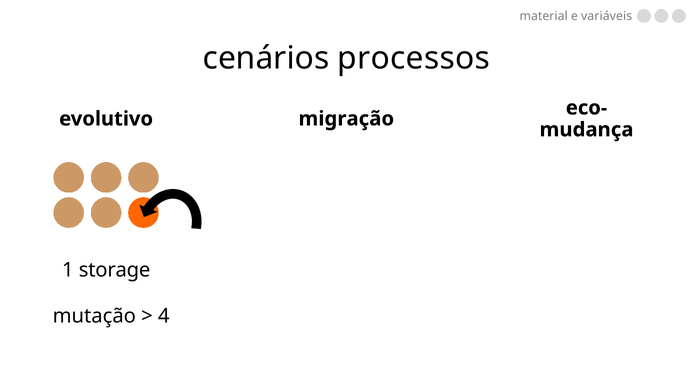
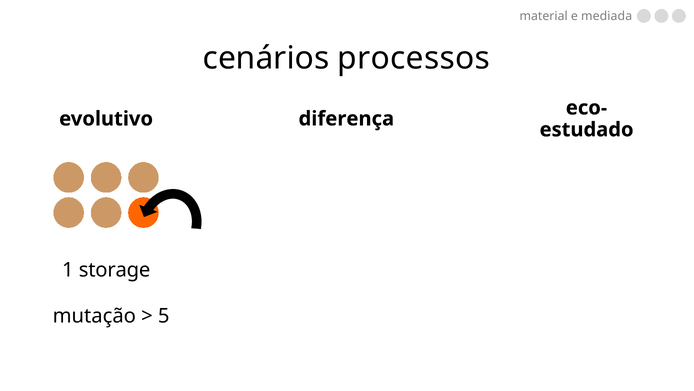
variáveis: variáveis -> mediada (607, 16)
migração: migração -> diferença (346, 119)
mudança: mudança -> estudado (587, 129)
4: 4 -> 5 (164, 316)
